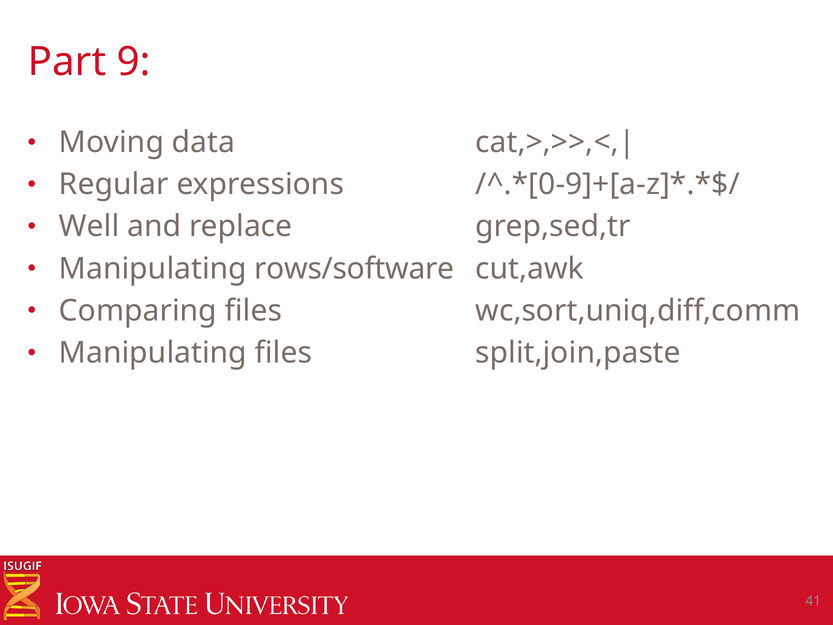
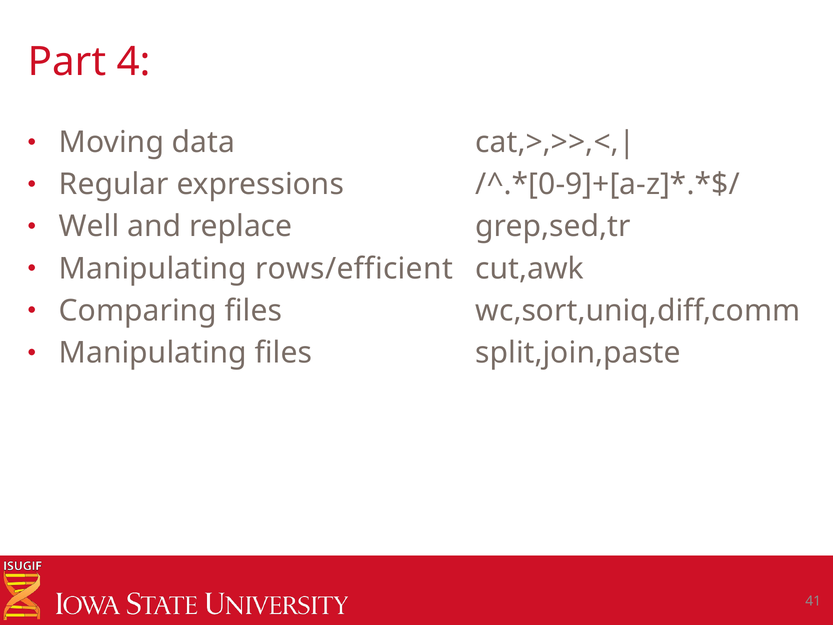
9: 9 -> 4 (134, 62)
rows/software: rows/software -> rows/efficient (354, 269)
